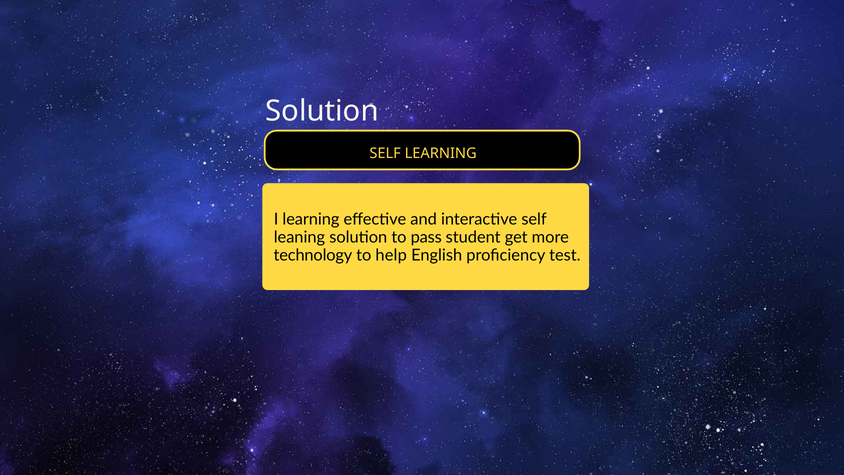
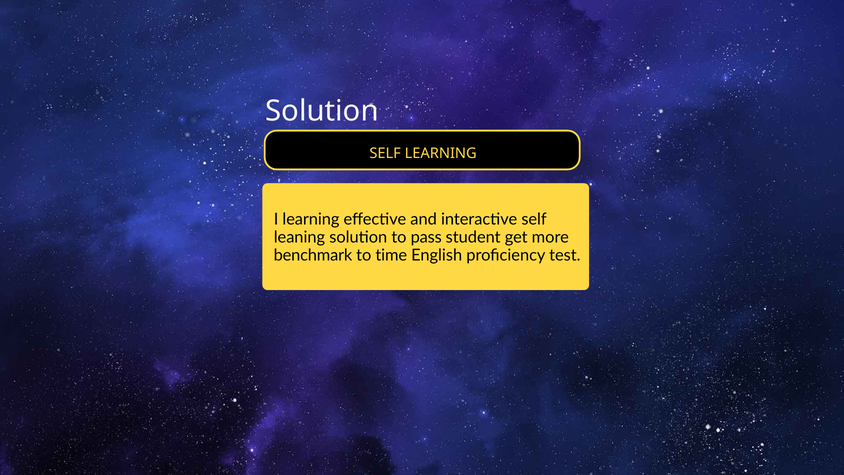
technology: technology -> benchmark (313, 255)
help: help -> time (391, 255)
